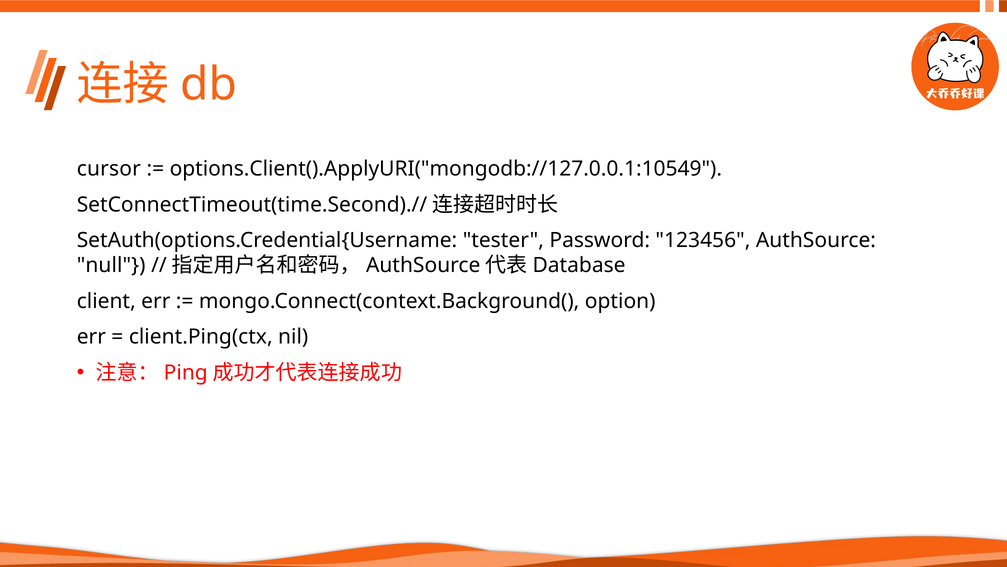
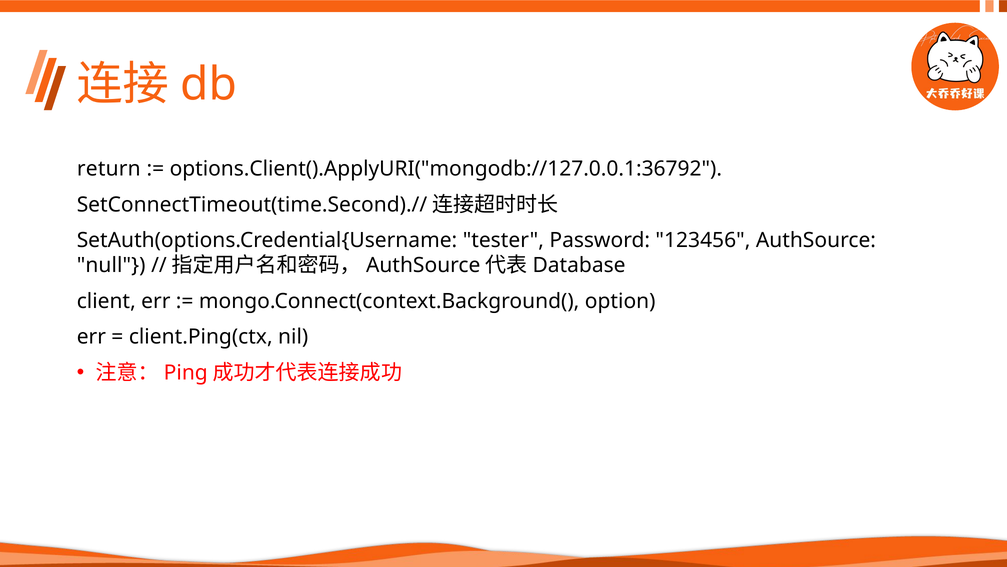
cursor: cursor -> return (109, 169)
options.Client().ApplyURI("mongodb://127.0.0.1:10549: options.Client().ApplyURI("mongodb://127.0.0.1:10549 -> options.Client().ApplyURI("mongodb://127.0.0.1:36792 (446, 169)
